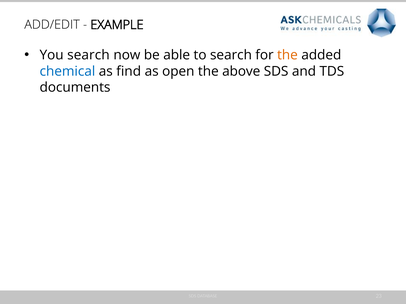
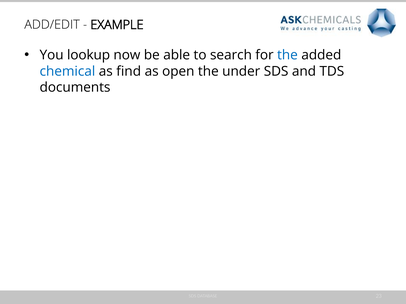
You search: search -> lookup (89, 55)
the colour: orange -> blue (287, 55)
above: above -> under (241, 71)
